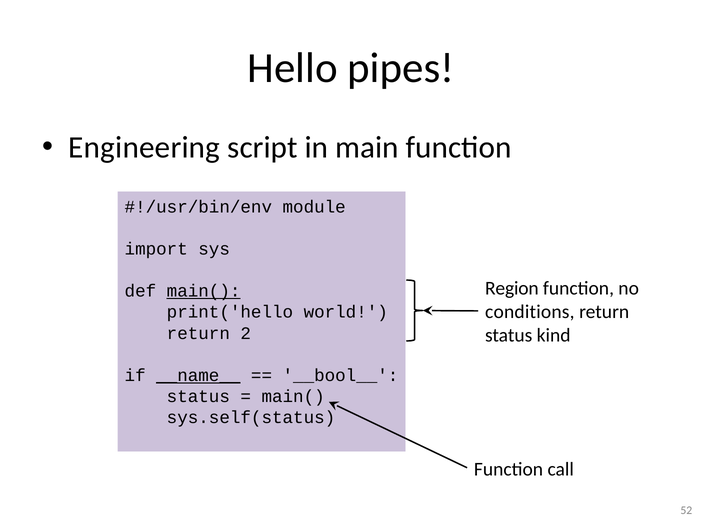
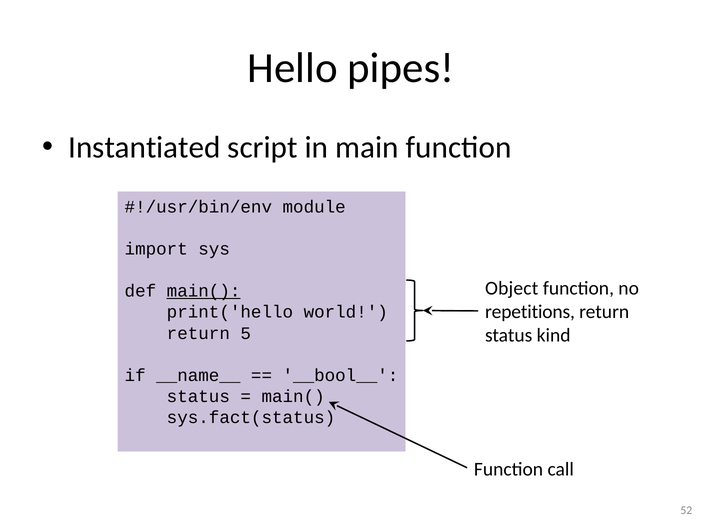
Engineering: Engineering -> Instantiated (144, 147)
Region: Region -> Object (512, 288)
conditions: conditions -> repetitions (530, 312)
2: 2 -> 5 (246, 333)
__name__ underline: present -> none (198, 375)
sys.self(status: sys.self(status -> sys.fact(status (251, 417)
